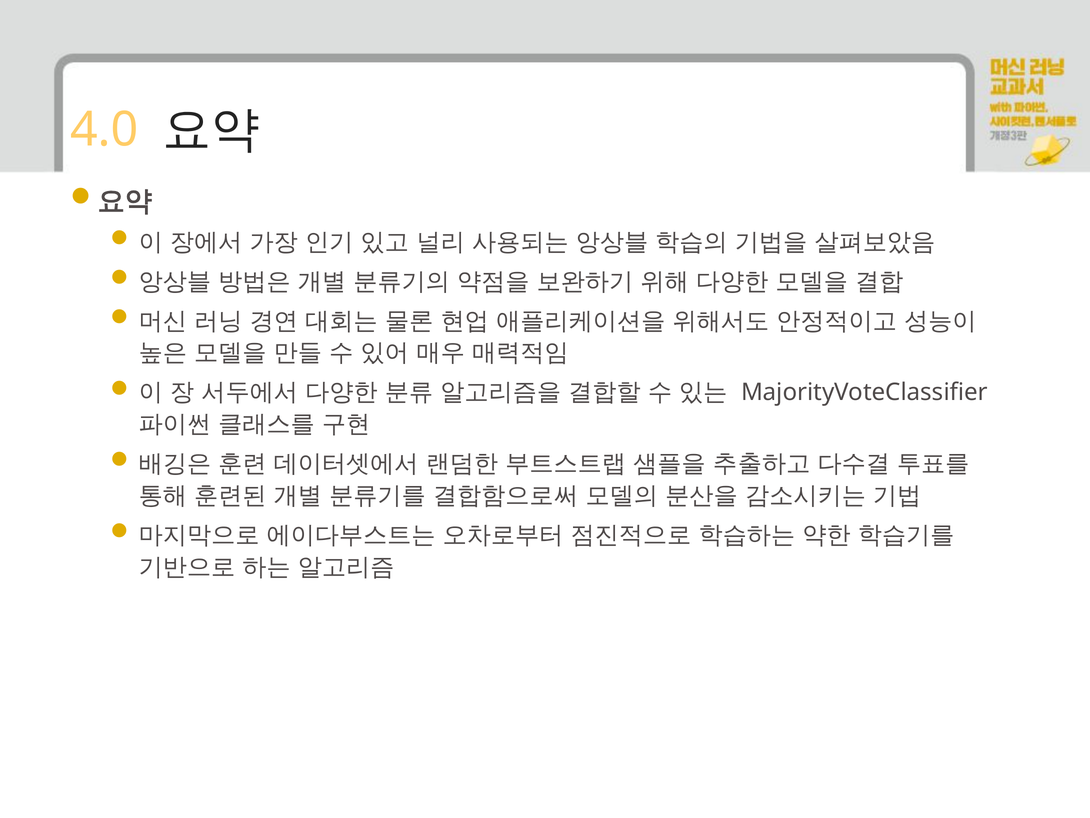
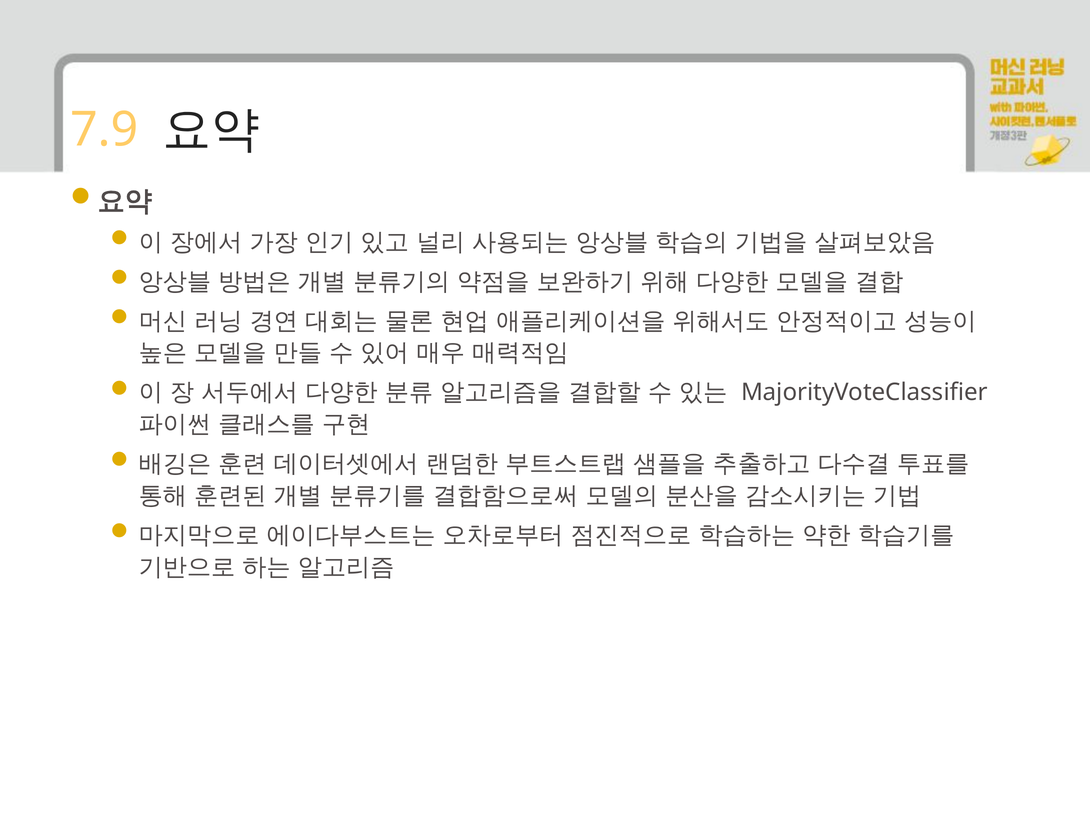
4.0: 4.0 -> 7.9 (104, 130)
